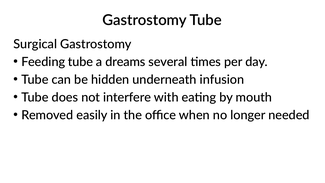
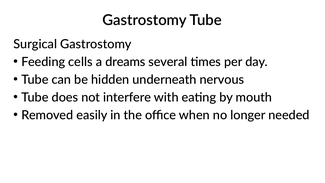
Feeding tube: tube -> cells (80, 62)
infusion: infusion -> nervous (222, 80)
